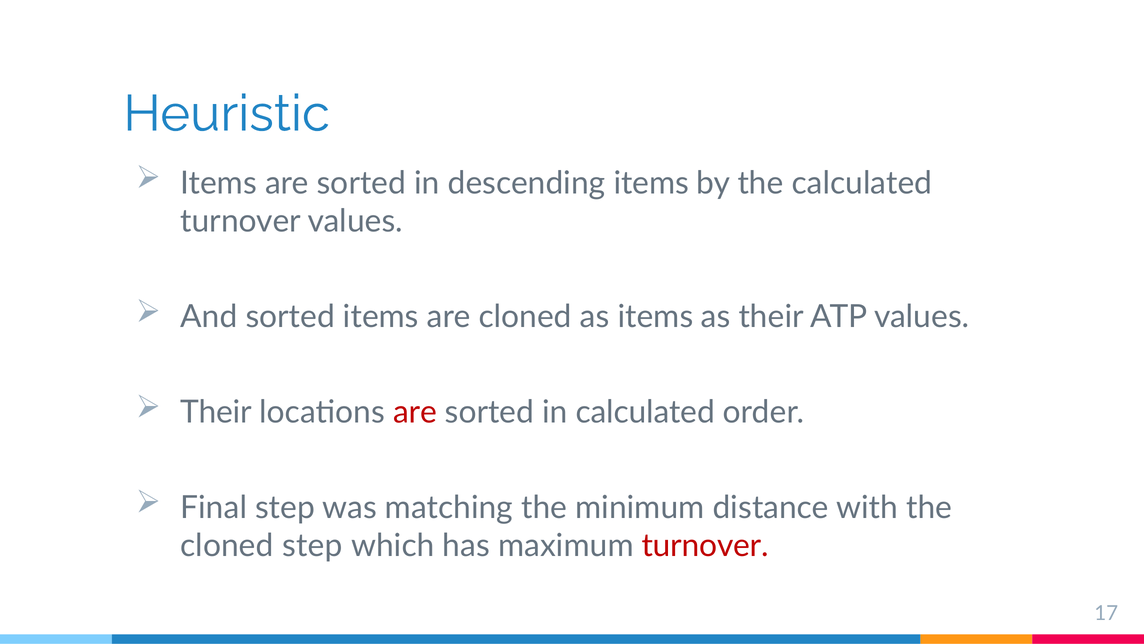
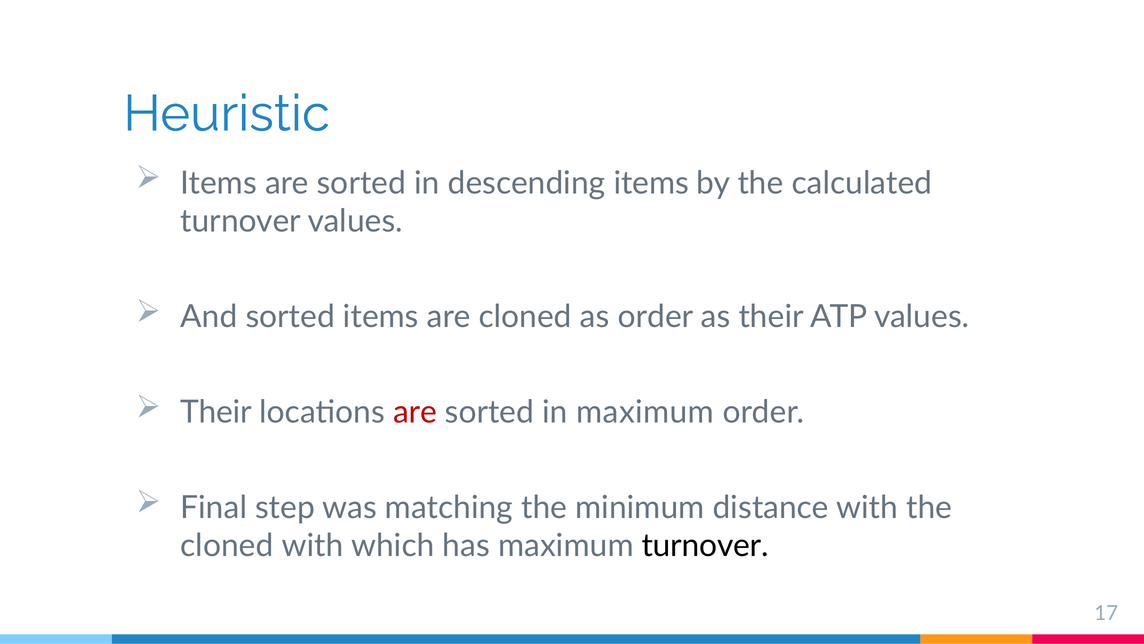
as items: items -> order (656, 316)
in calculated: calculated -> maximum (645, 412)
cloned step: step -> with (313, 545)
turnover colour: red -> black (705, 545)
